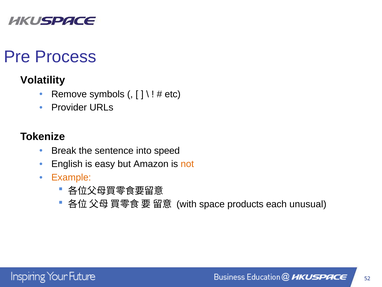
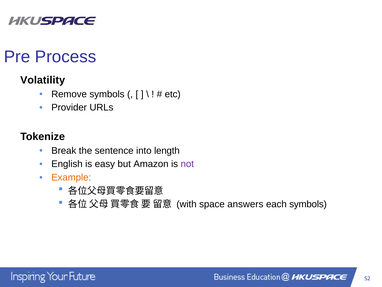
speed: speed -> length (167, 150)
not colour: orange -> purple (187, 164)
products: products -> answers (245, 204)
each unusual: unusual -> symbols (308, 204)
